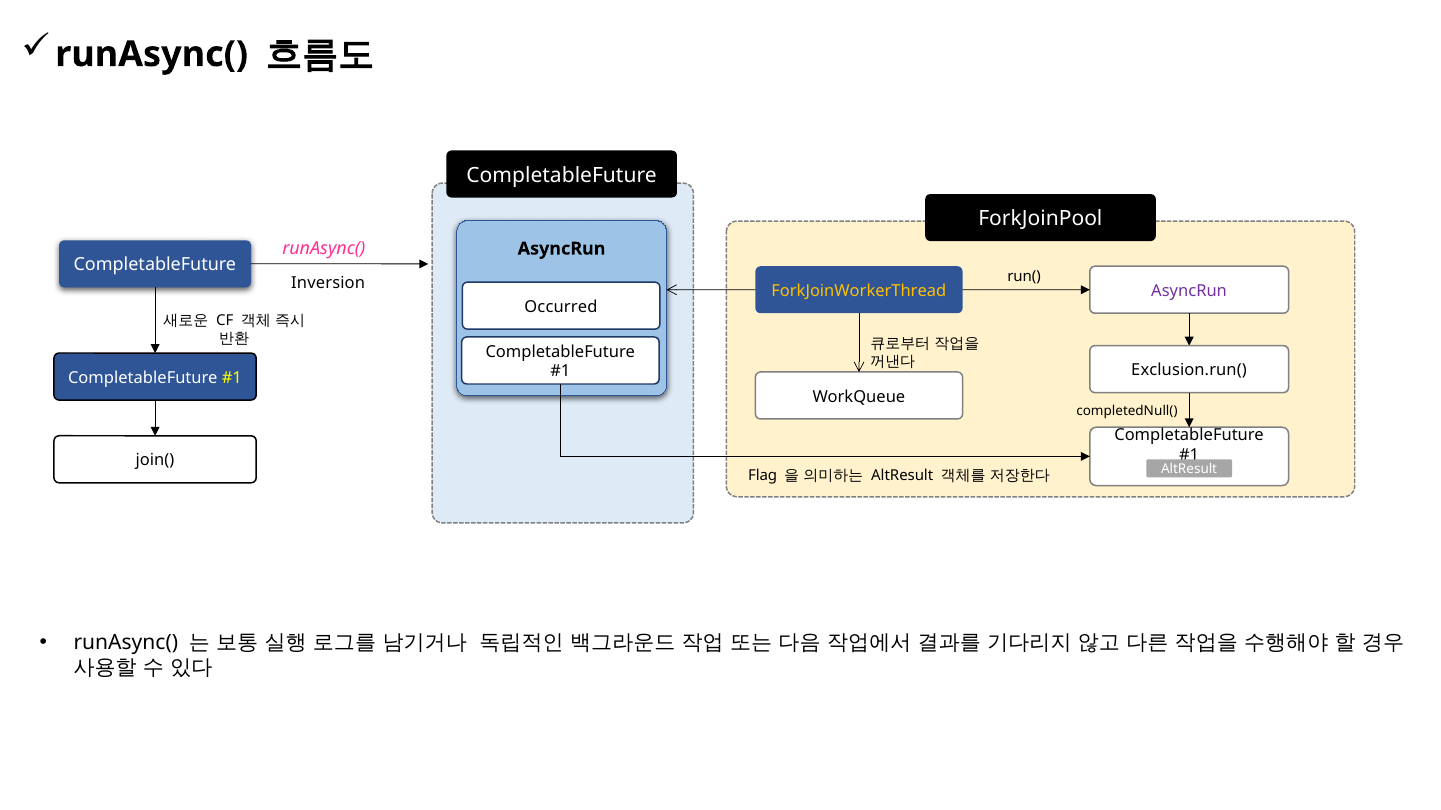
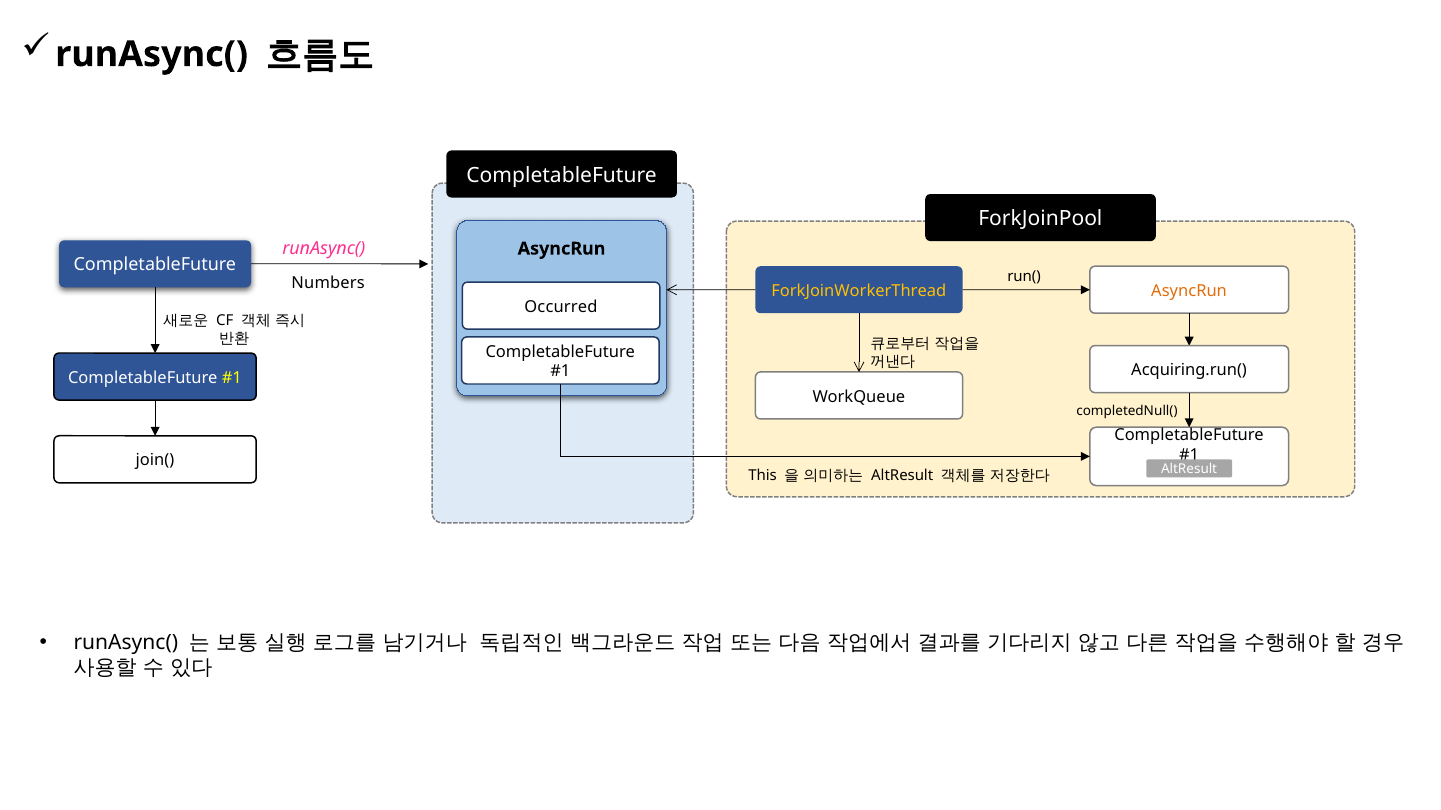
Inversion: Inversion -> Numbers (328, 284)
AsyncRun colour: purple -> orange (1189, 291)
Exclusion.run(: Exclusion.run( -> Acquiring.run( (1189, 370)
Flag: Flag -> This (763, 475)
